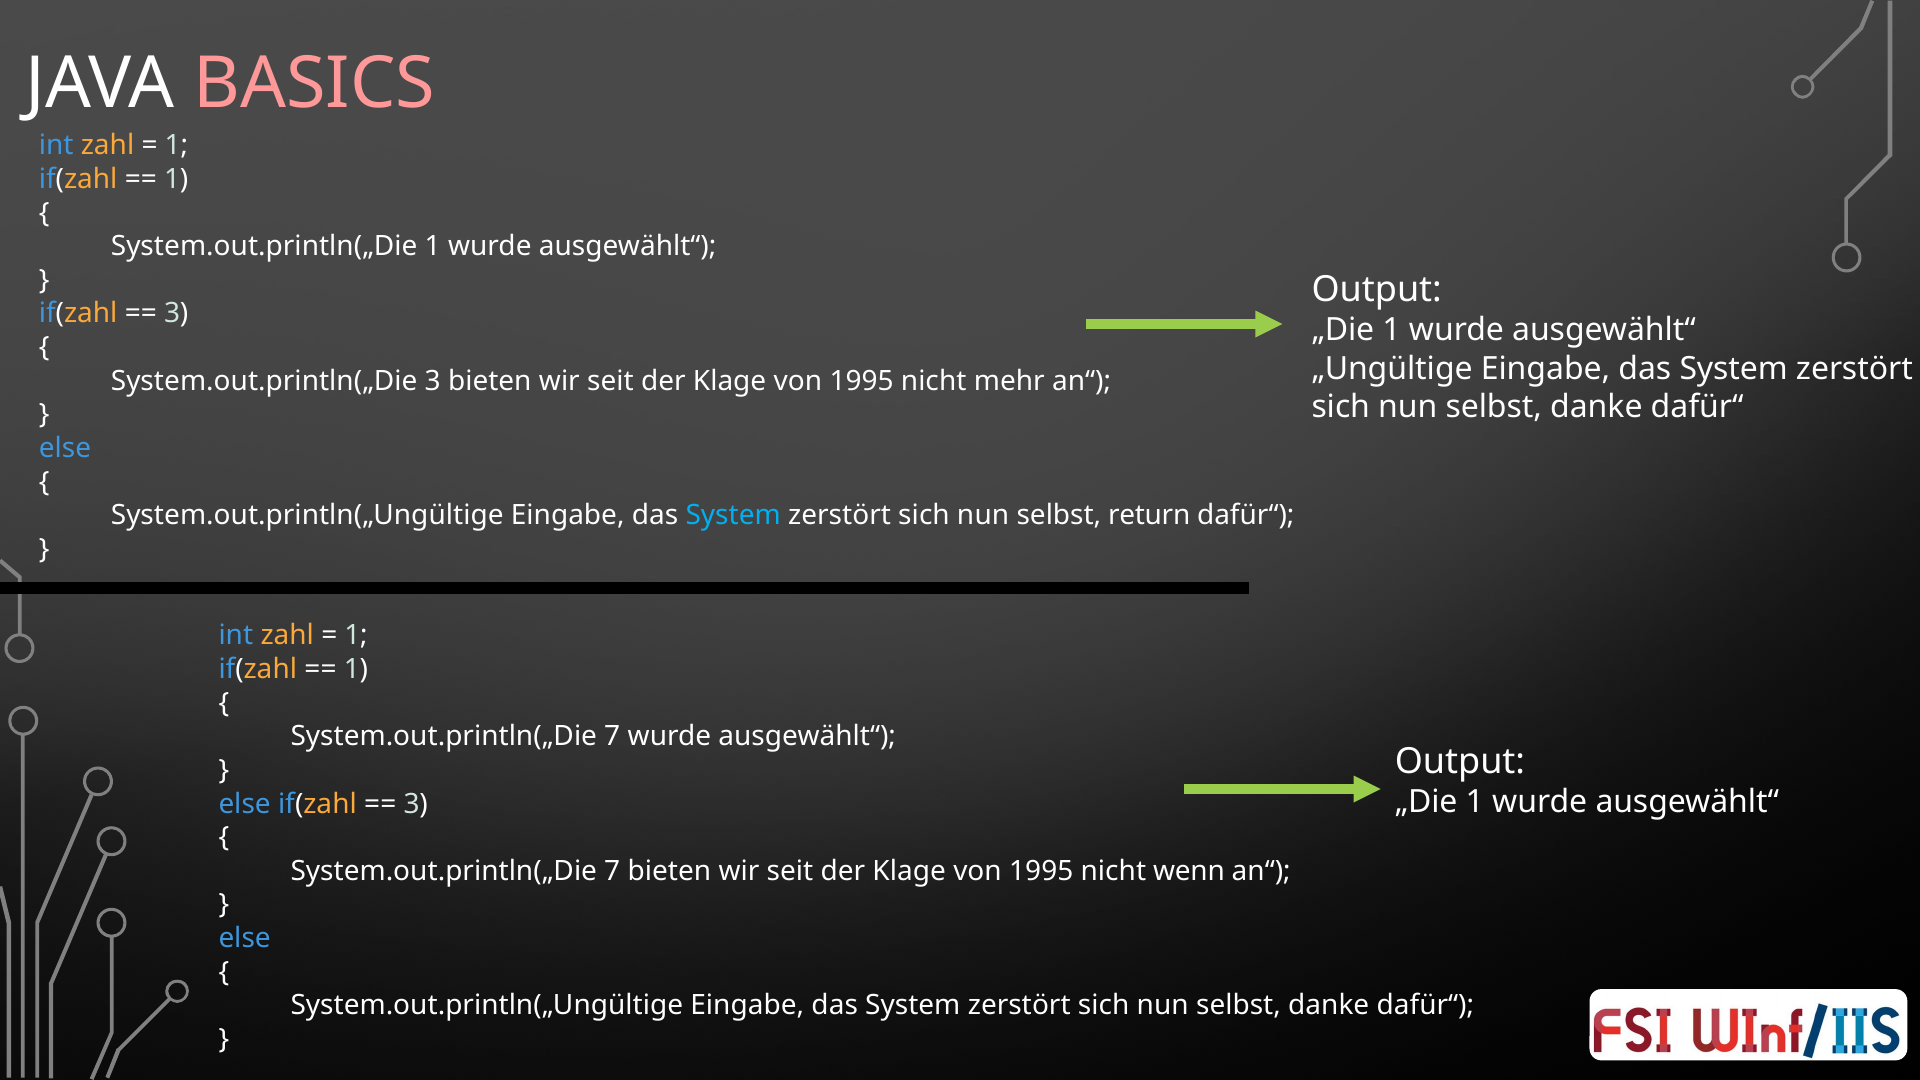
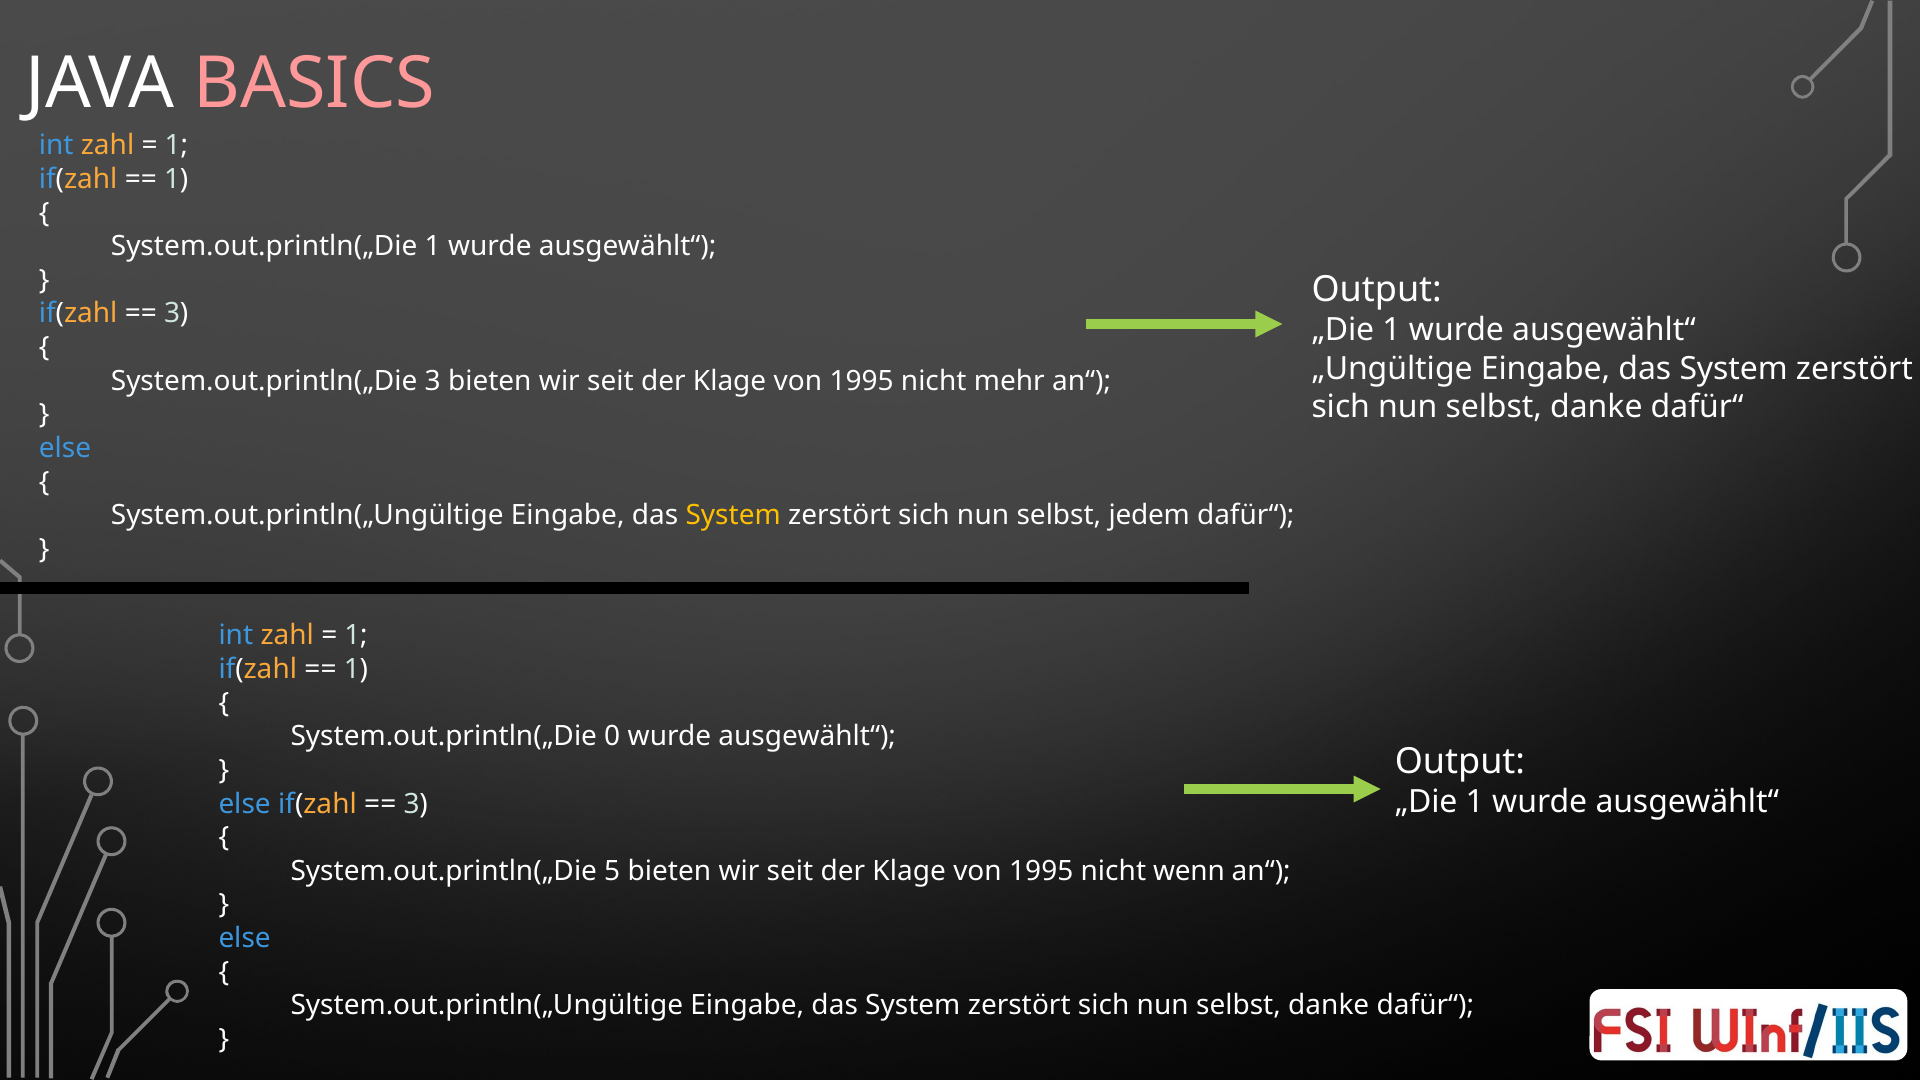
System colour: light blue -> yellow (733, 515)
return: return -> jedem (1149, 515)
7: 7 -> 0 (612, 737)
7: 7 -> 5 (612, 871)
